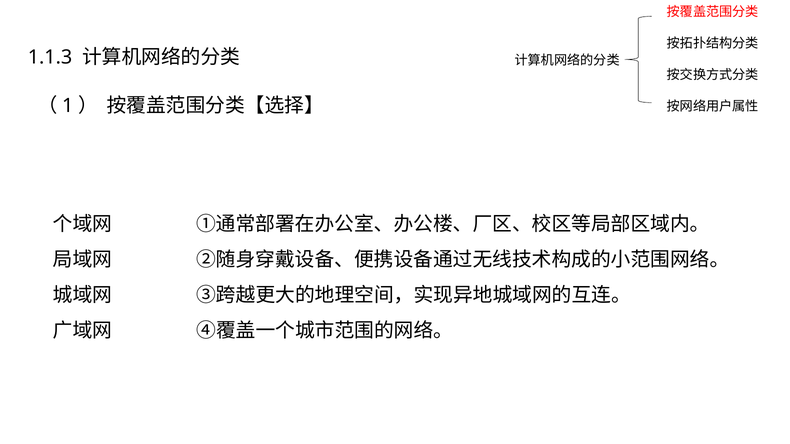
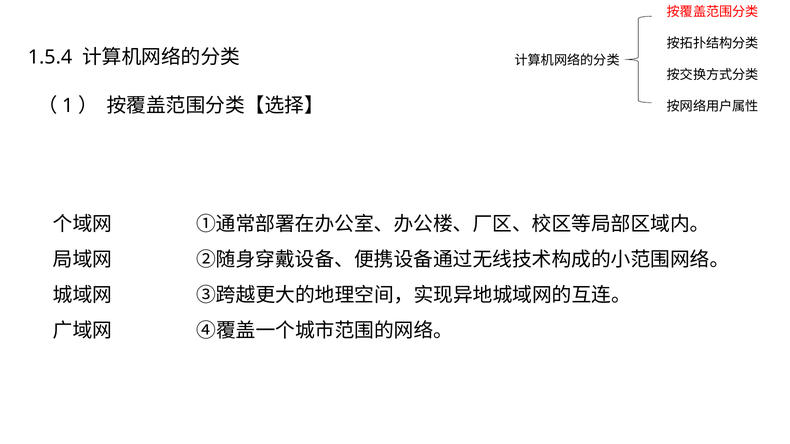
1.1.3: 1.1.3 -> 1.5.4 (50, 57)
